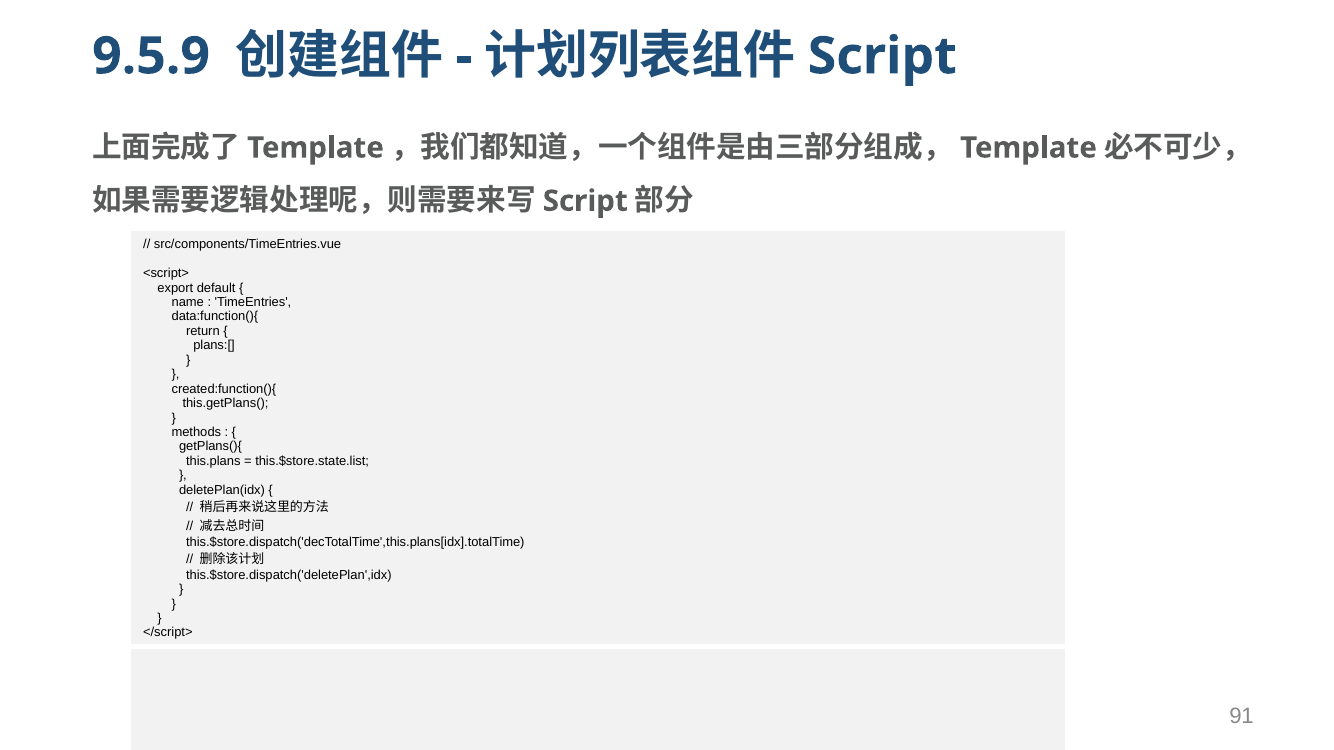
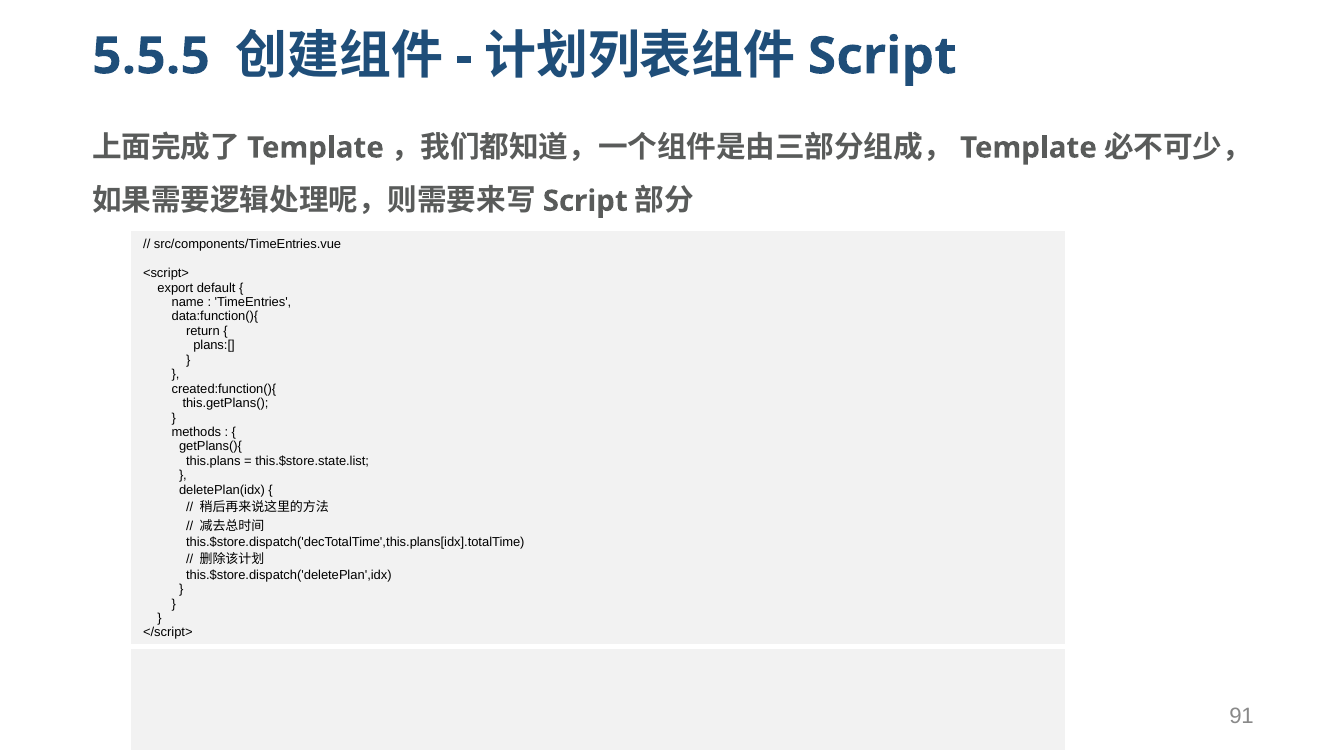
9.5.9: 9.5.9 -> 5.5.5 (151, 56)
